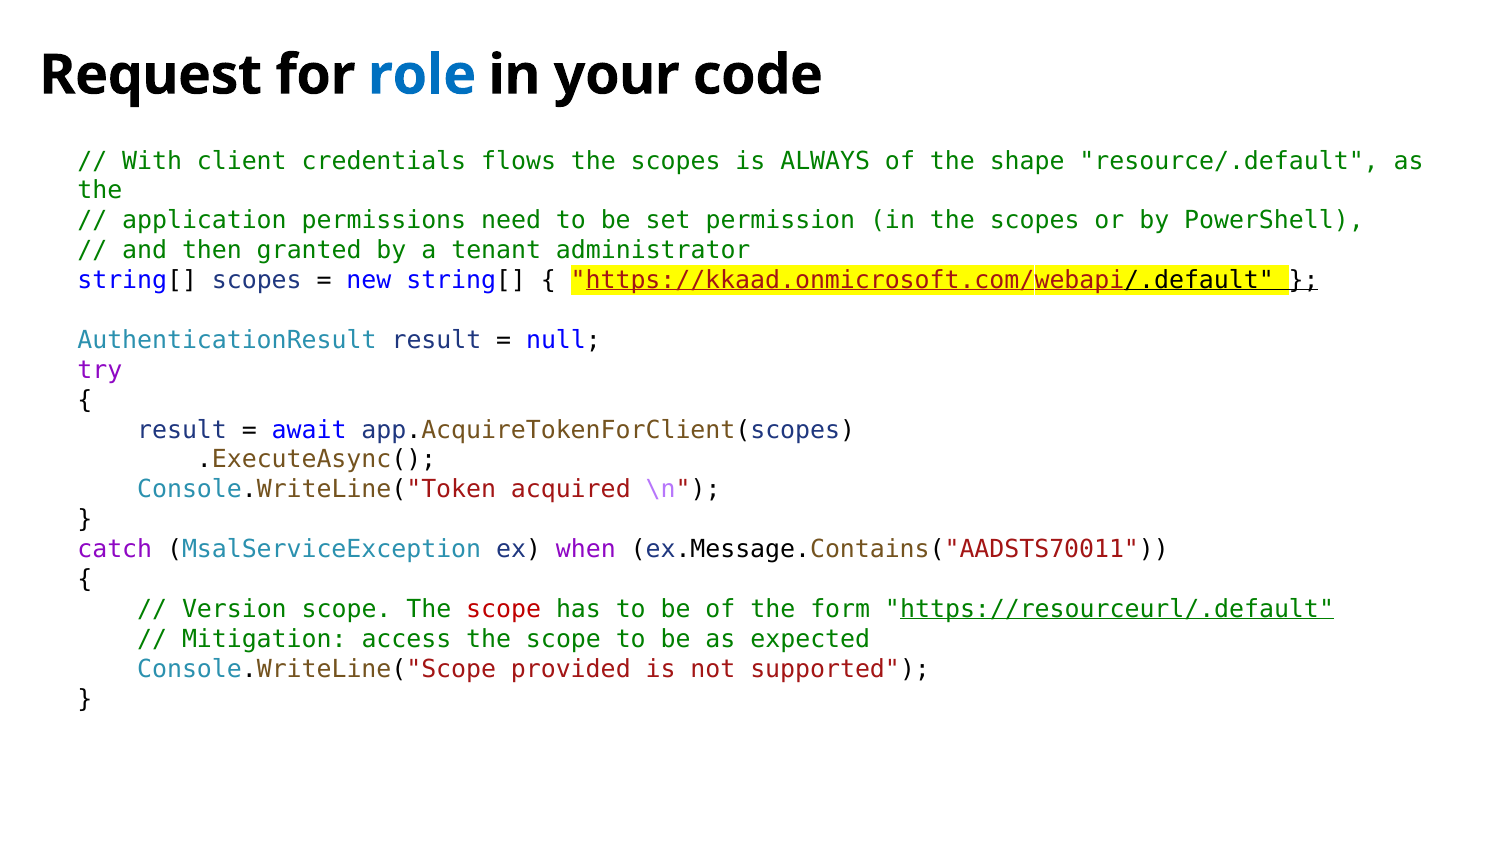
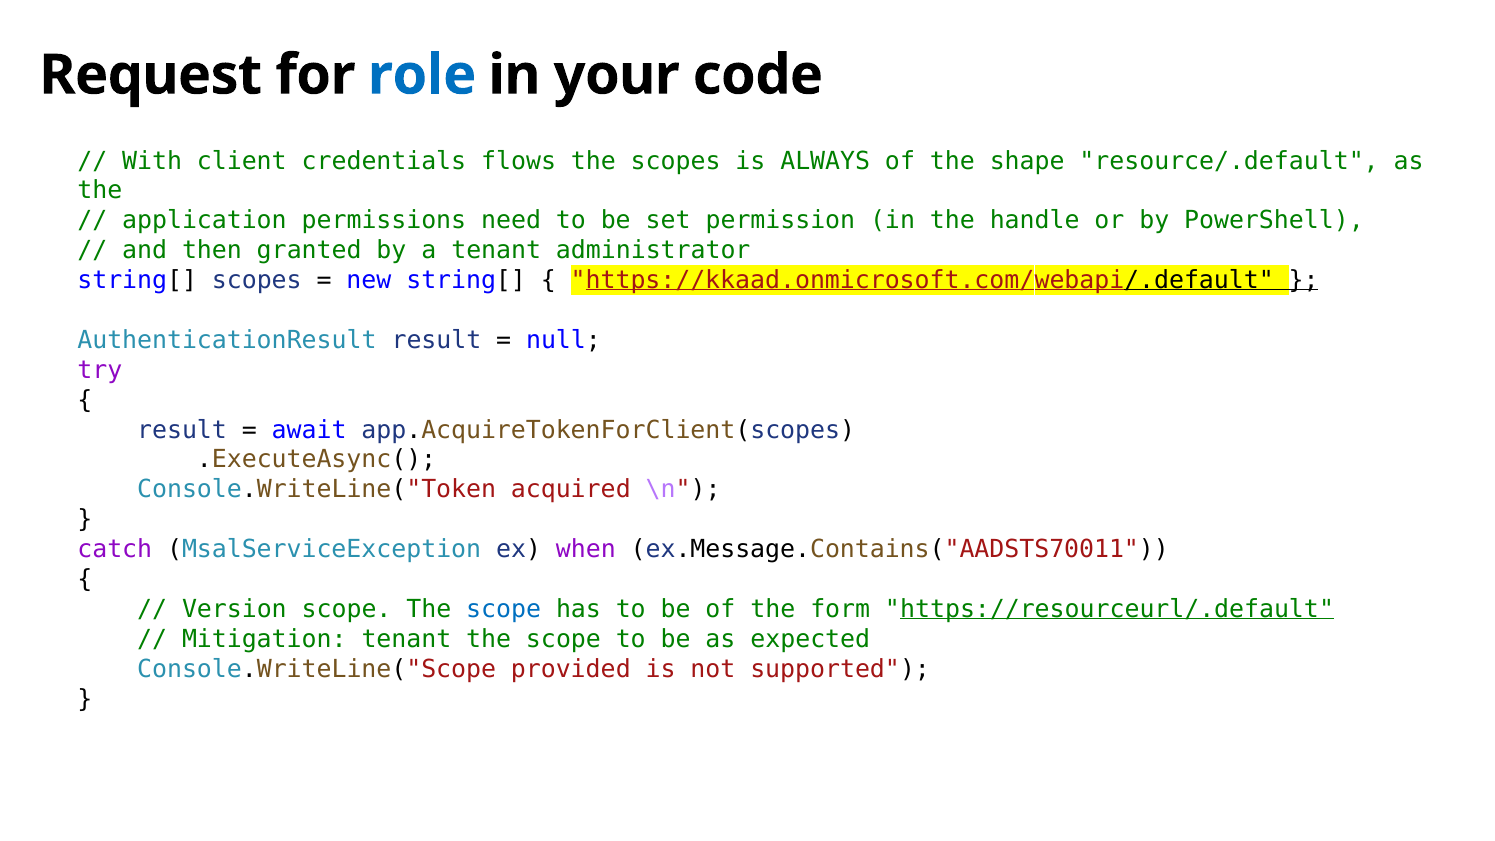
in the scopes: scopes -> handle (1035, 221)
scope colour: red -> blue (504, 609)
Mitigation access: access -> tenant (406, 639)
